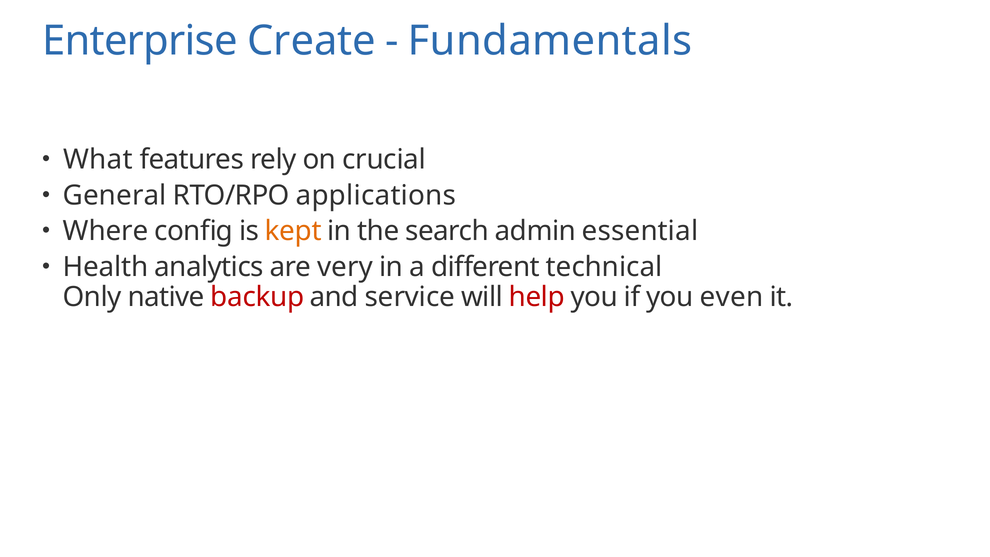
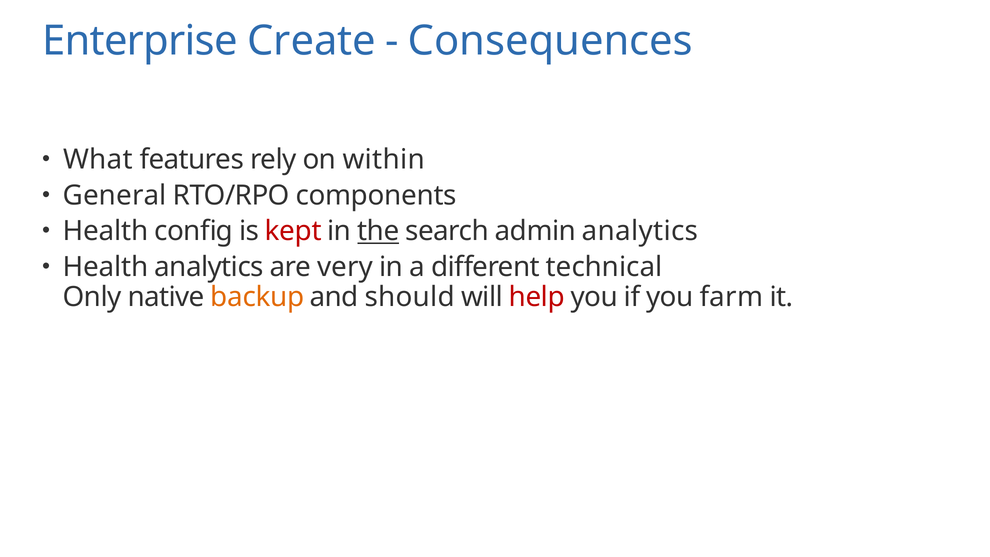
Fundamentals: Fundamentals -> Consequences (550, 41)
crucial: crucial -> within (384, 160)
applications: applications -> components (376, 195)
Where: Where -> Health (106, 231)
kept colour: orange -> red (293, 231)
the underline: none -> present (378, 231)
admin essential: essential -> analytics (640, 231)
backup colour: red -> orange (257, 297)
service: service -> should (410, 297)
even: even -> farm (731, 297)
